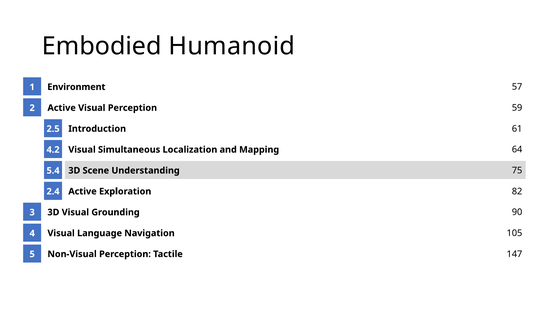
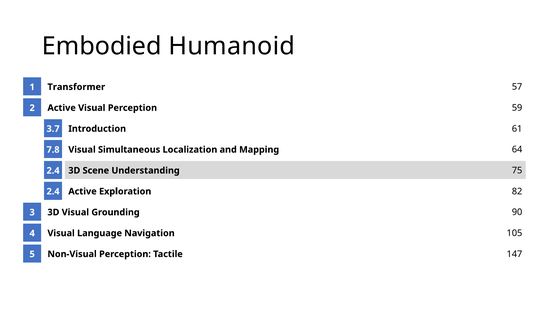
Environment: Environment -> Transformer (76, 87)
2.5: 2.5 -> 3.7 (53, 129)
4.2: 4.2 -> 7.8 (53, 150)
5.4: 5.4 -> 2.4 (53, 170)
